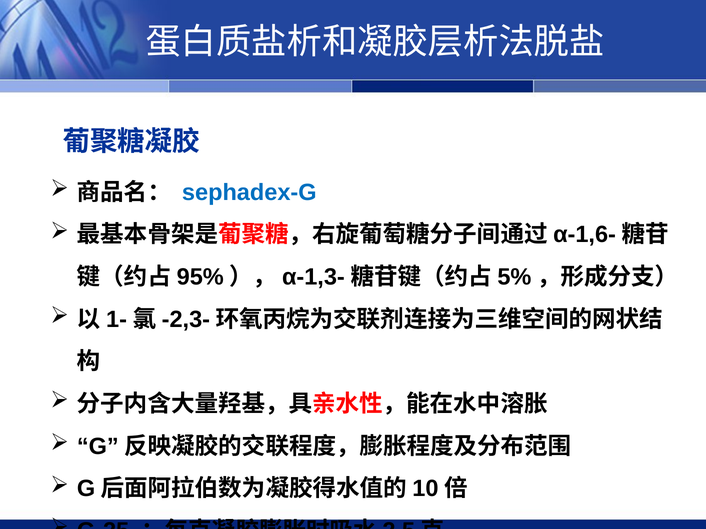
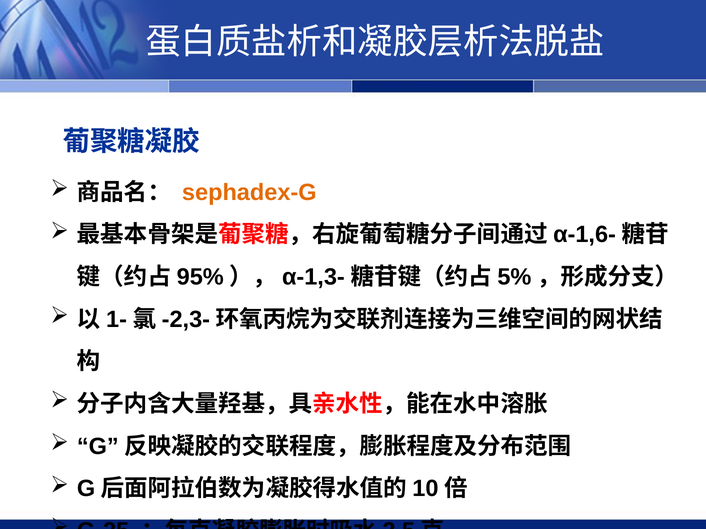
sephadex-G colour: blue -> orange (249, 193)
